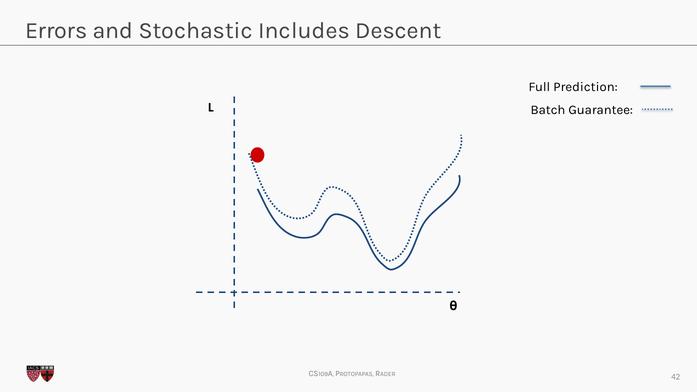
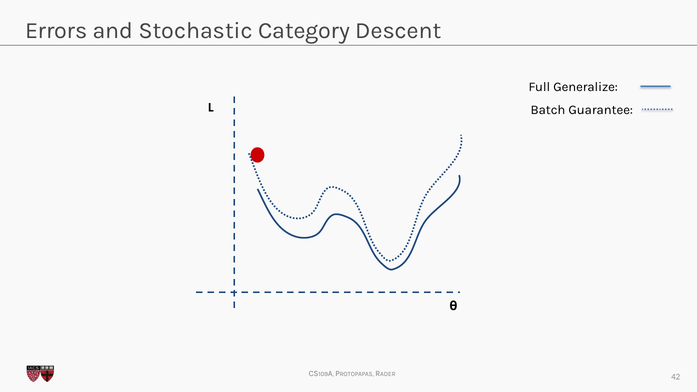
Includes: Includes -> Category (304, 31)
Prediction: Prediction -> Generalize (586, 87)
